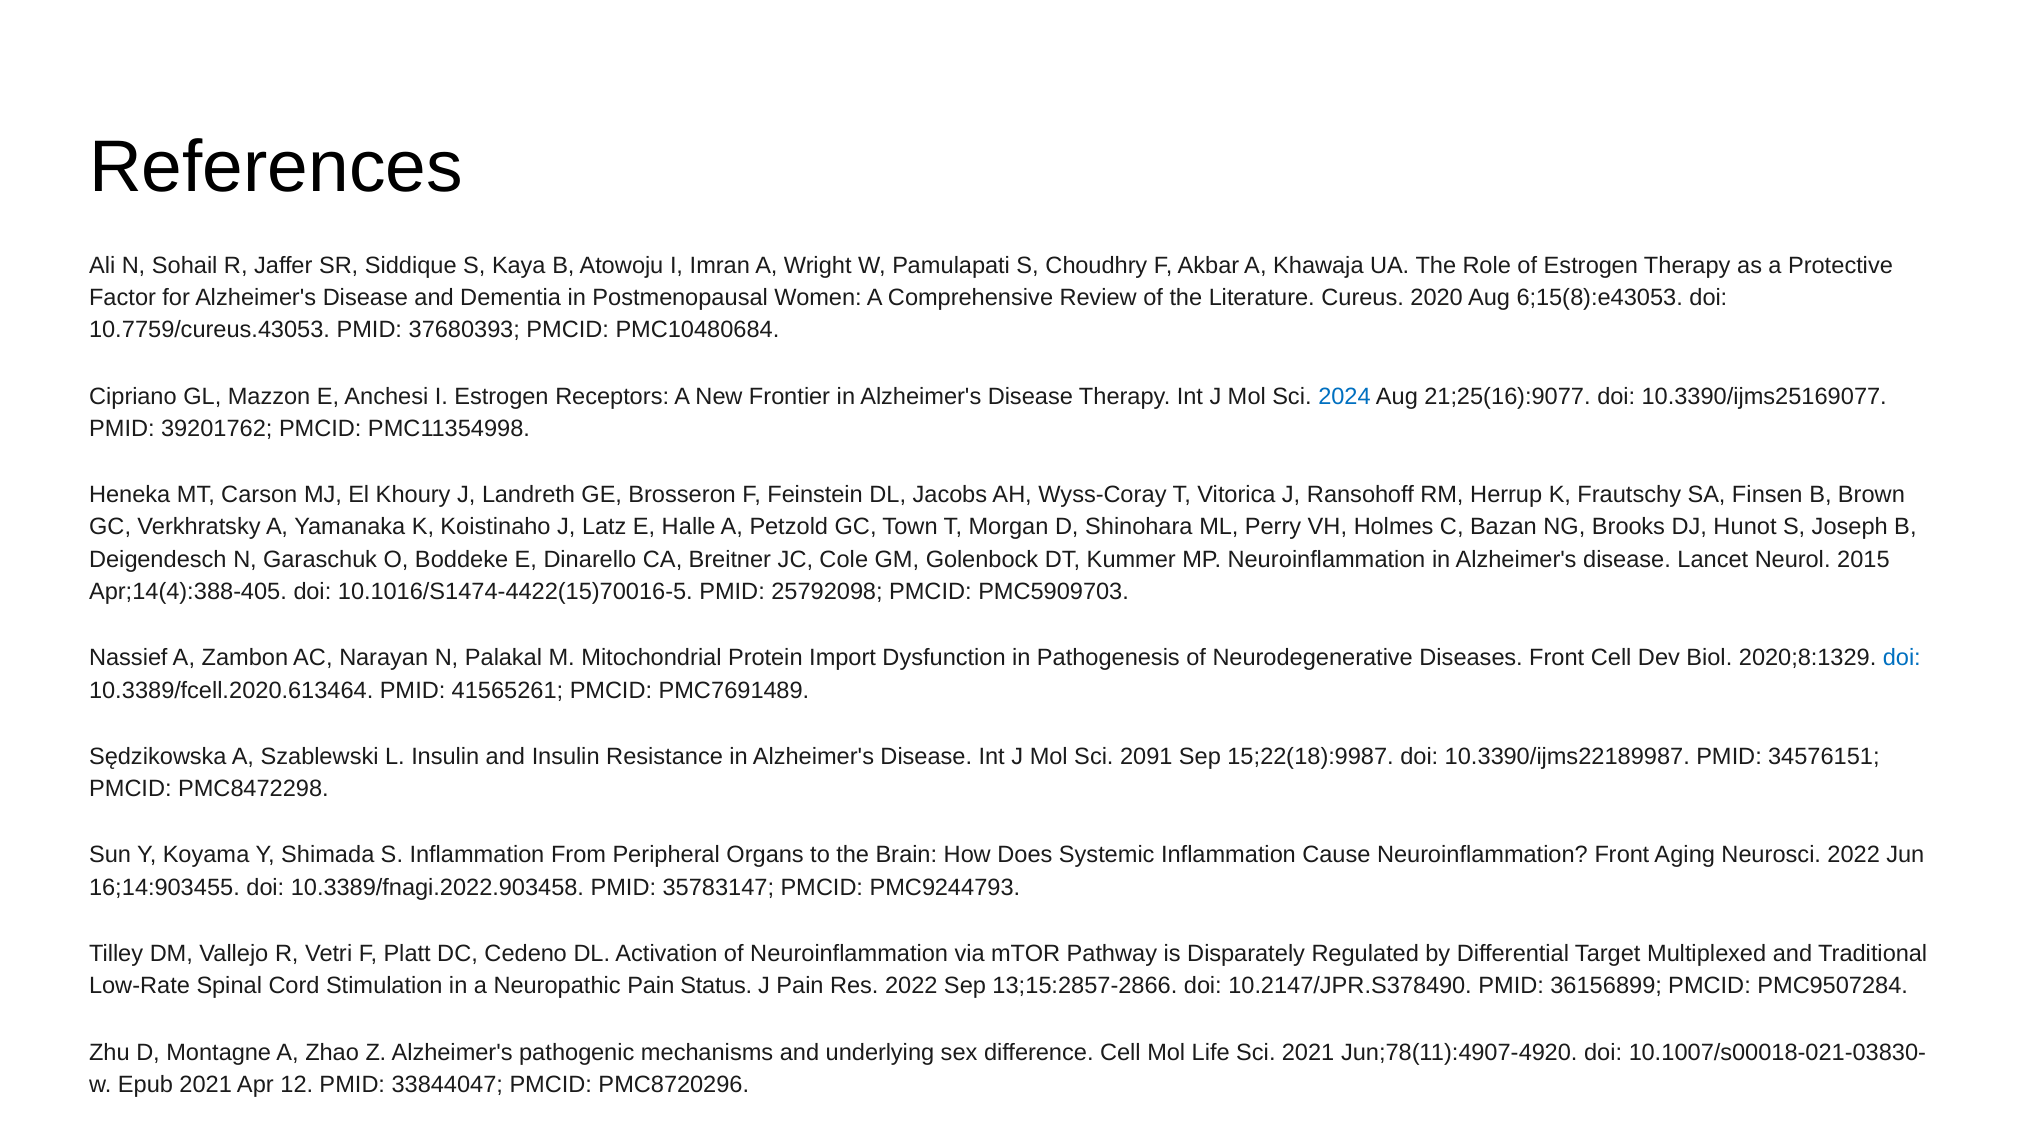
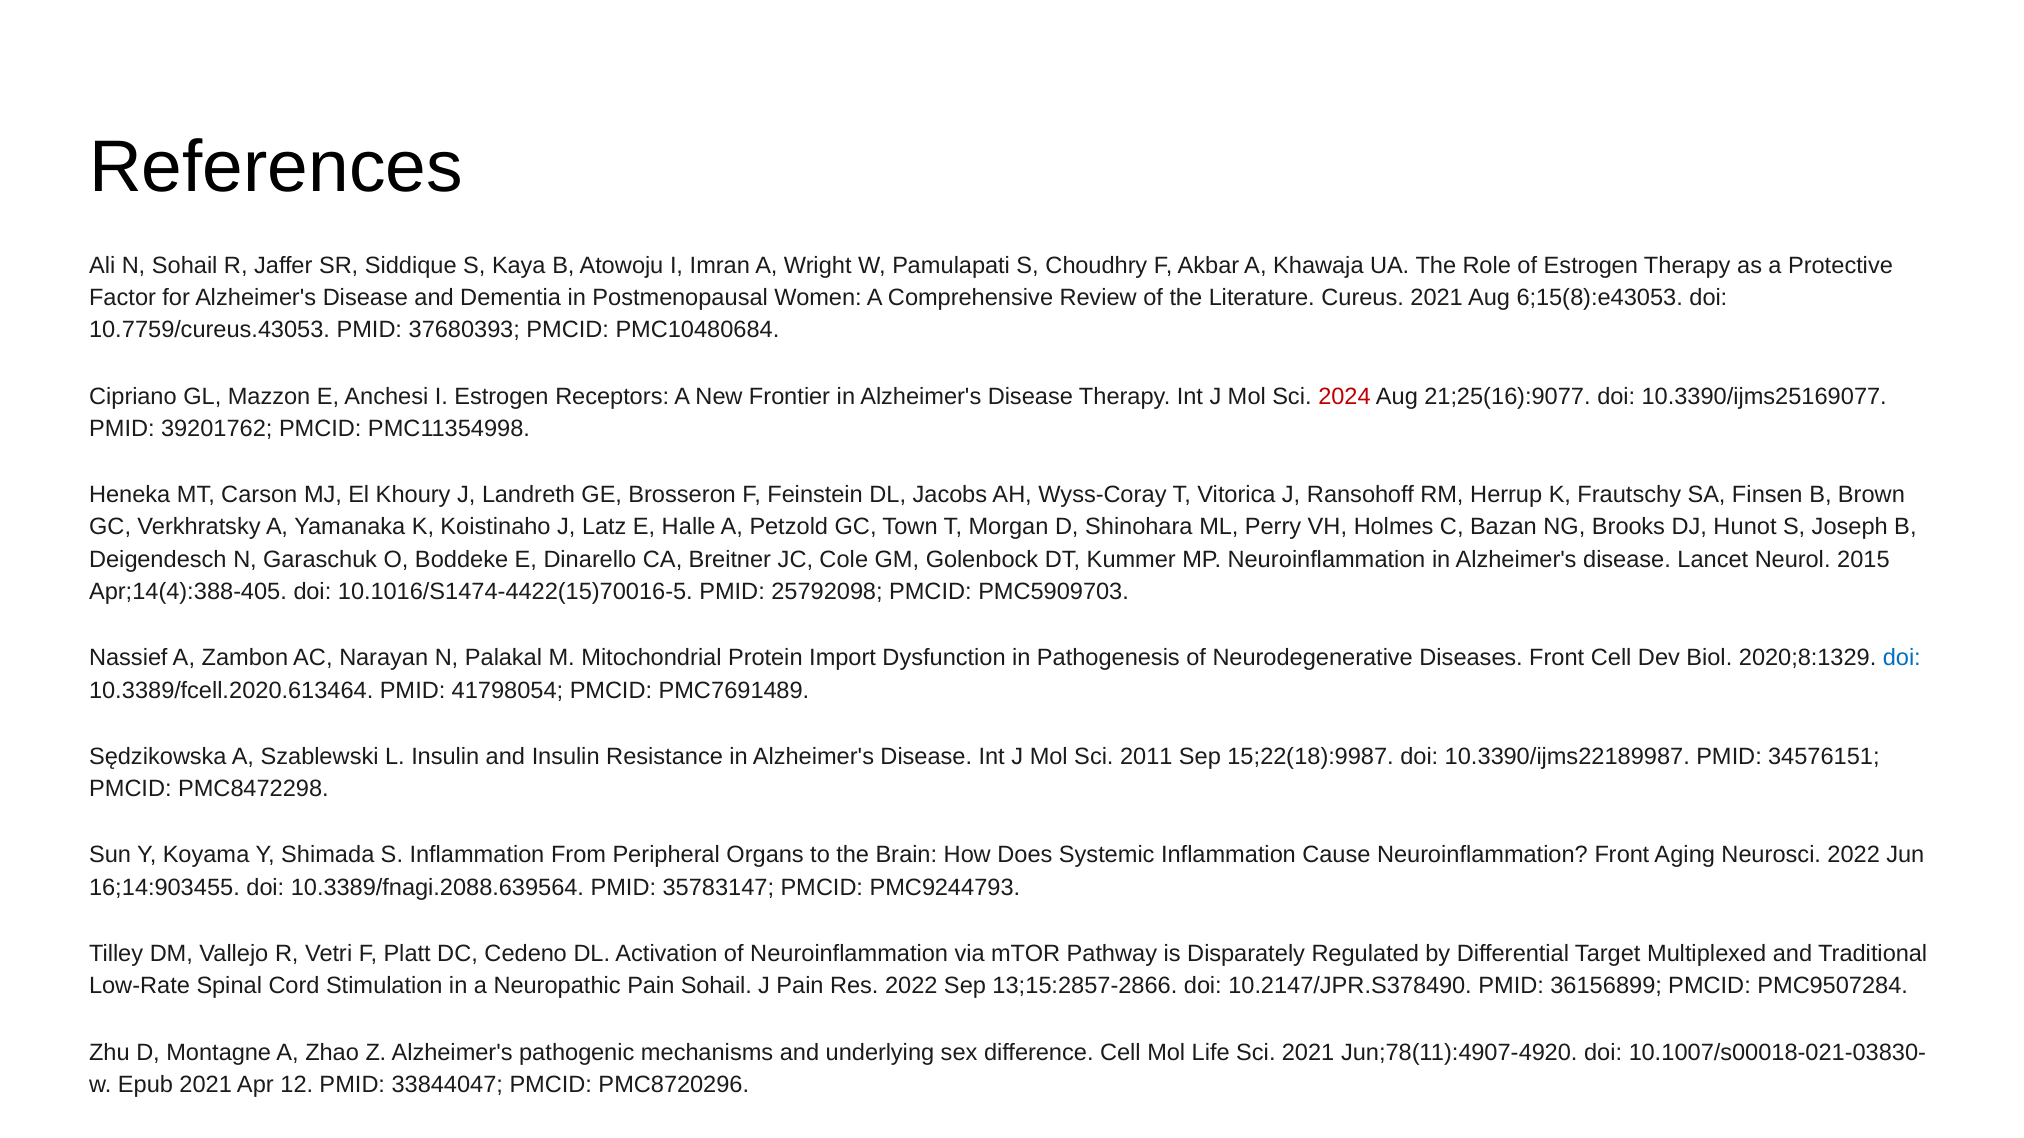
Cureus 2020: 2020 -> 2021 (1437, 298)
2024 colour: blue -> red (1344, 396)
41565261: 41565261 -> 41798054 (507, 691)
2091: 2091 -> 2011 (1146, 757)
10.3389/fnagi.2022.903458: 10.3389/fnagi.2022.903458 -> 10.3389/fnagi.2088.639564 (437, 888)
Pain Status: Status -> Sohail (716, 987)
